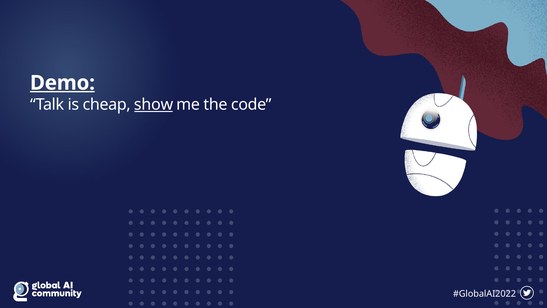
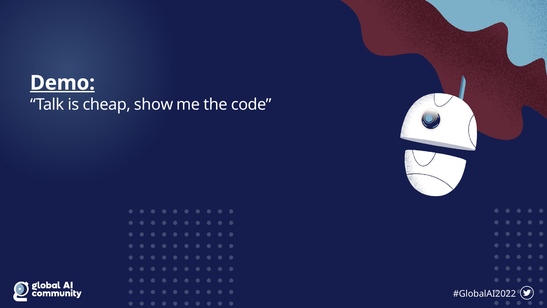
show underline: present -> none (154, 104)
